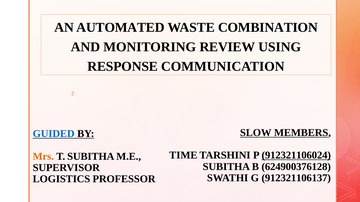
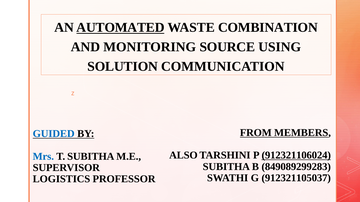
AUTOMATED underline: none -> present (120, 28)
REVIEW: REVIEW -> SOURCE (227, 47)
RESPONSE: RESPONSE -> SOLUTION (123, 66)
SLOW: SLOW -> FROM (256, 133)
TIME: TIME -> ALSO (183, 156)
Mrs colour: orange -> blue (43, 157)
624900376128: 624900376128 -> 849089299283 (296, 167)
912321106137: 912321106137 -> 912321105037 (296, 178)
